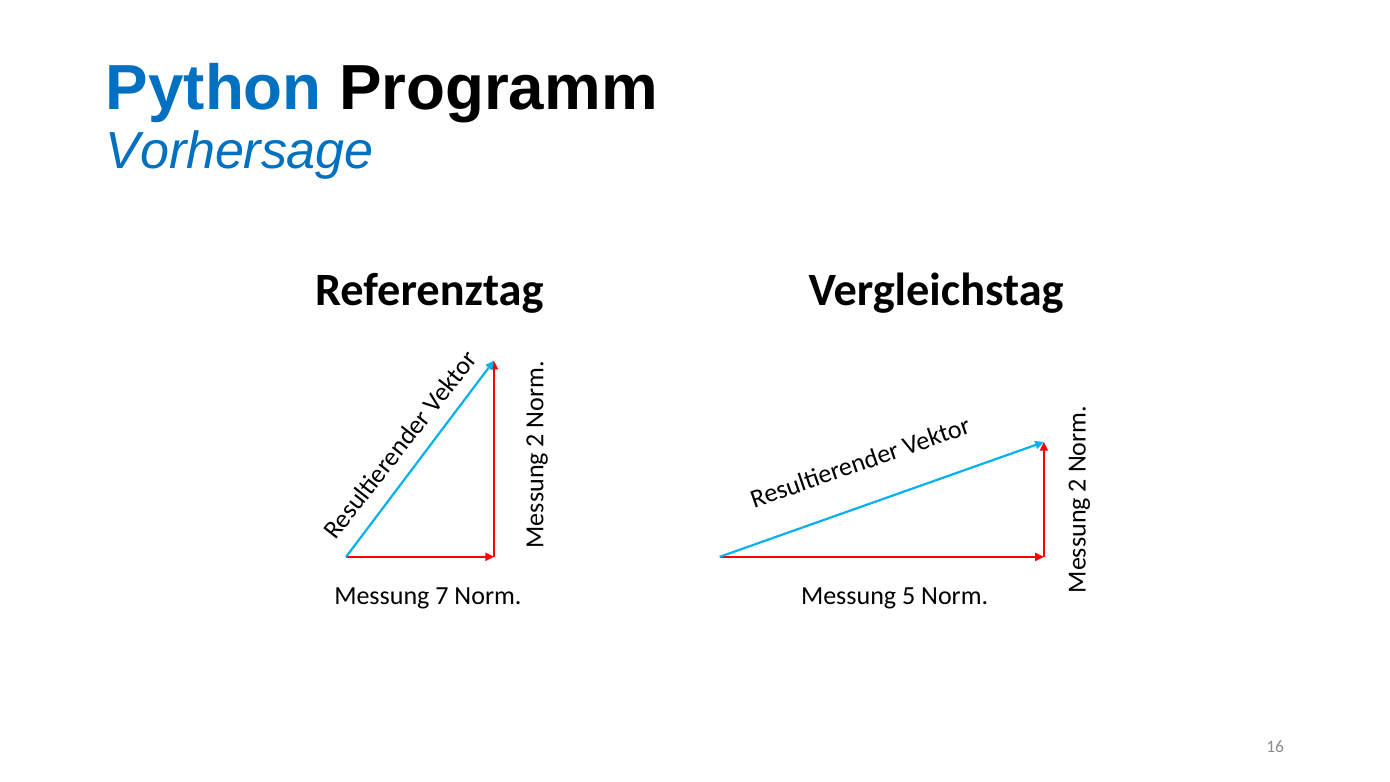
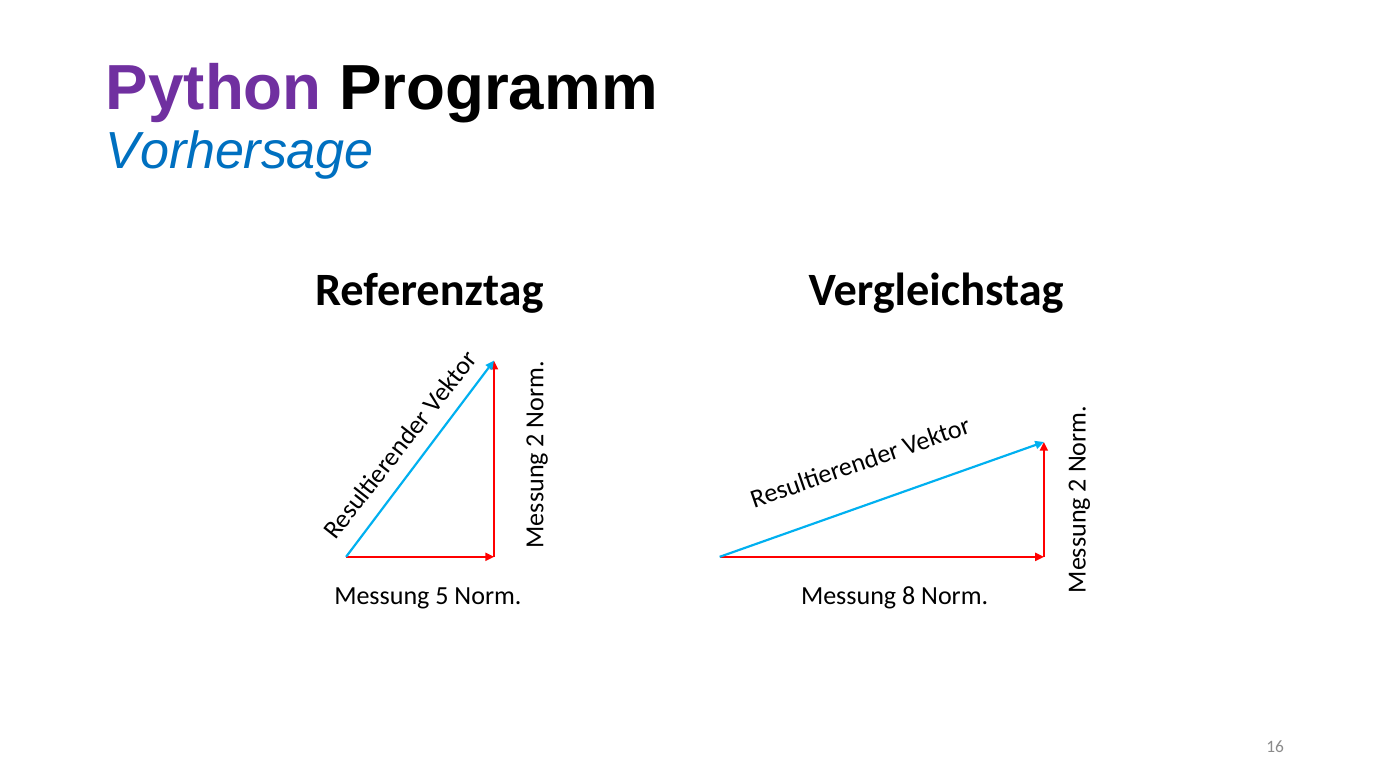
Python colour: blue -> purple (214, 89)
7: 7 -> 5 (442, 595)
5: 5 -> 8 (909, 596)
